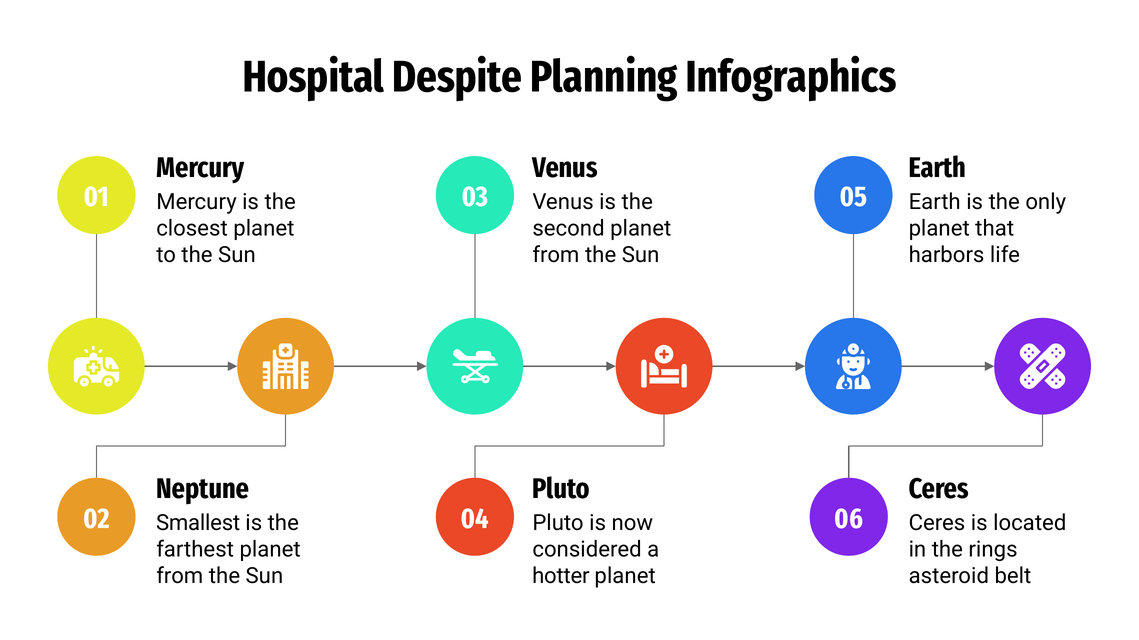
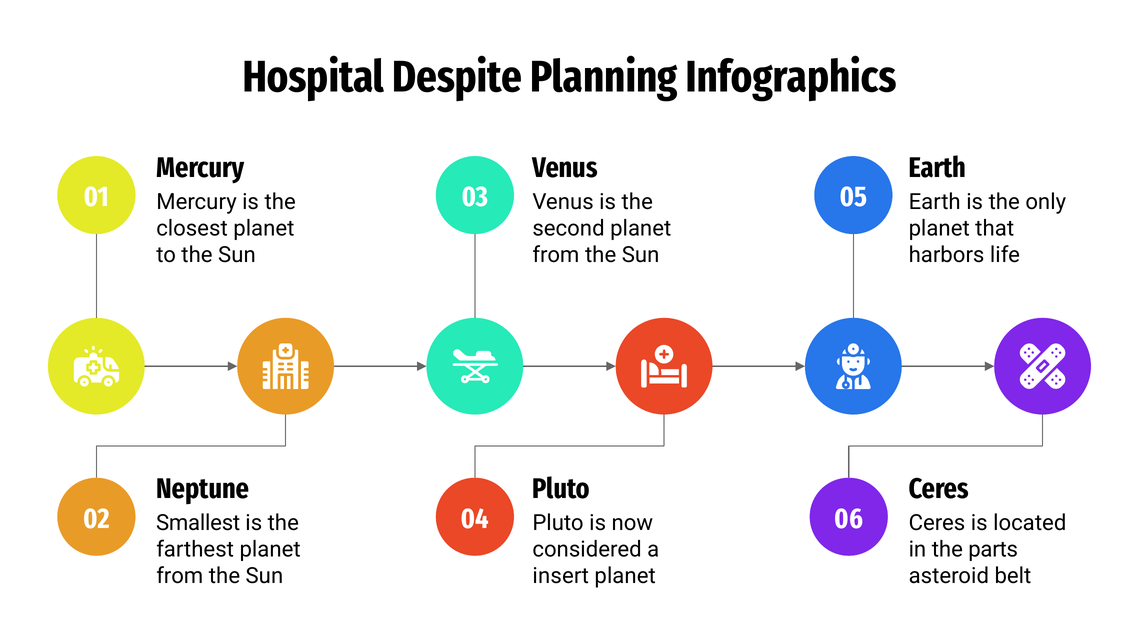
rings: rings -> parts (993, 550)
hotter: hotter -> insert (561, 577)
